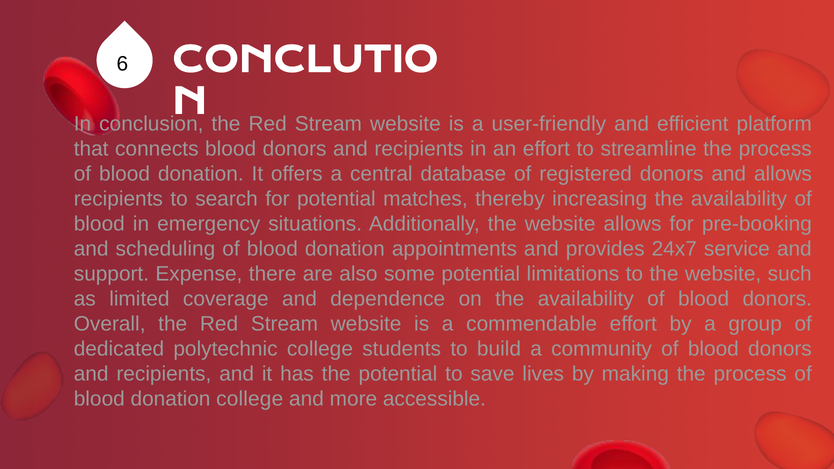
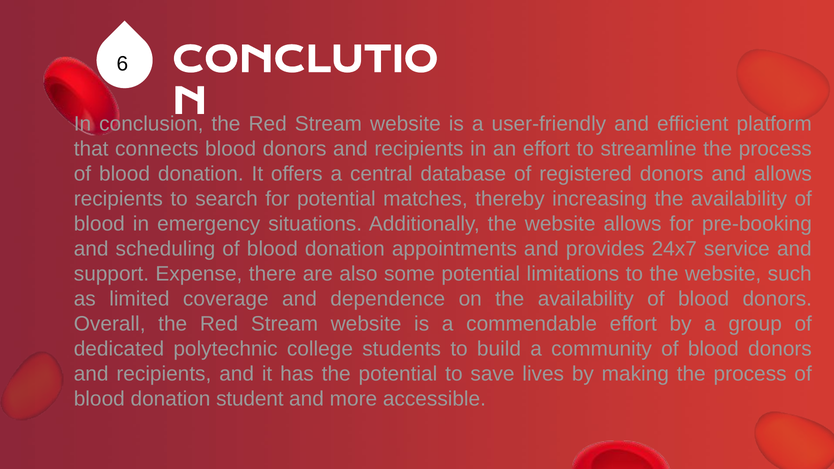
donation college: college -> student (250, 399)
